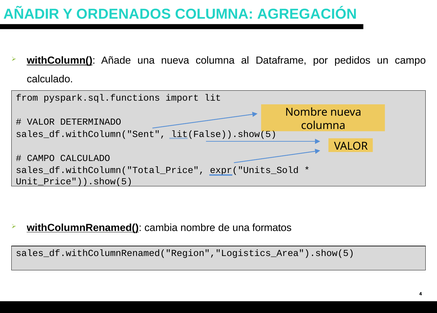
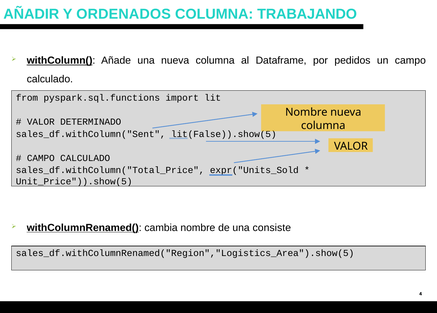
AGREGACIÓN: AGREGACIÓN -> TRABAJANDO (307, 14)
formatos: formatos -> consiste (272, 228)
